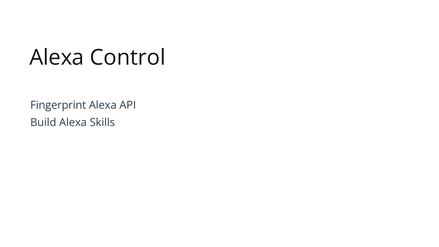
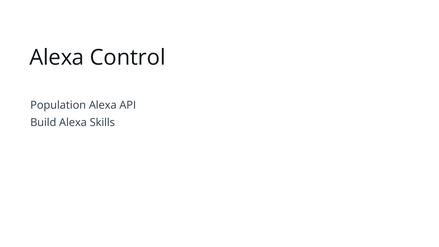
Fingerprint: Fingerprint -> Population (58, 105)
